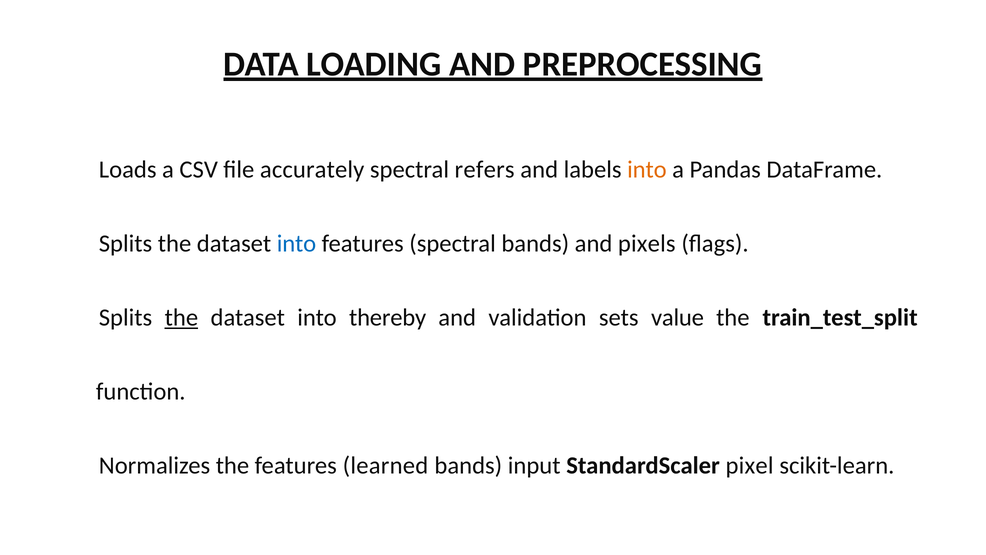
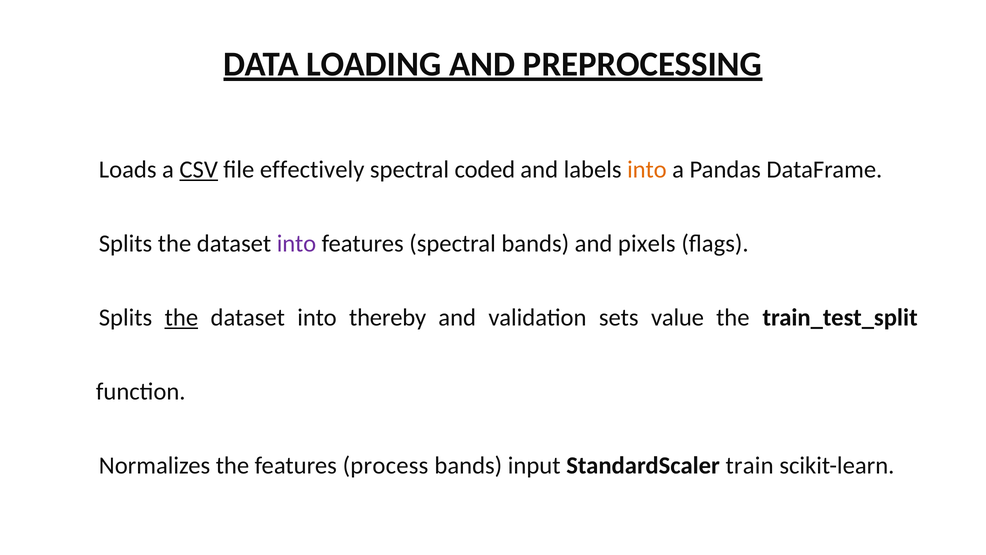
CSV underline: none -> present (199, 170)
accurately: accurately -> effectively (312, 170)
refers: refers -> coded (485, 170)
into colour: blue -> purple (296, 244)
learned: learned -> process (385, 465)
pixel: pixel -> train (750, 465)
